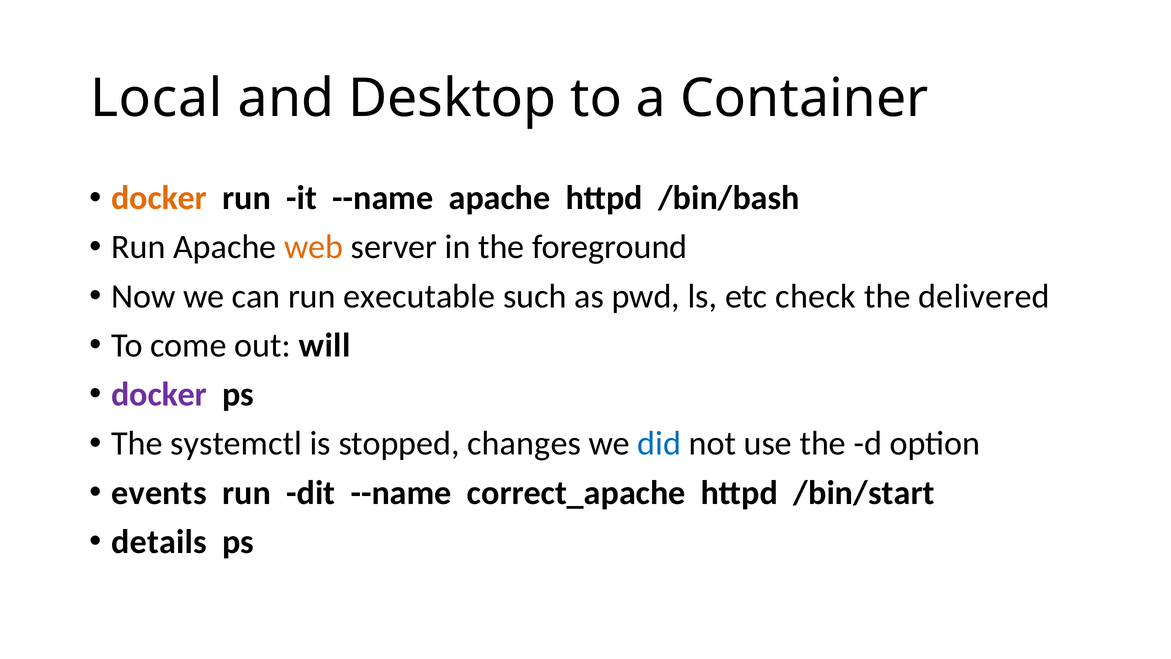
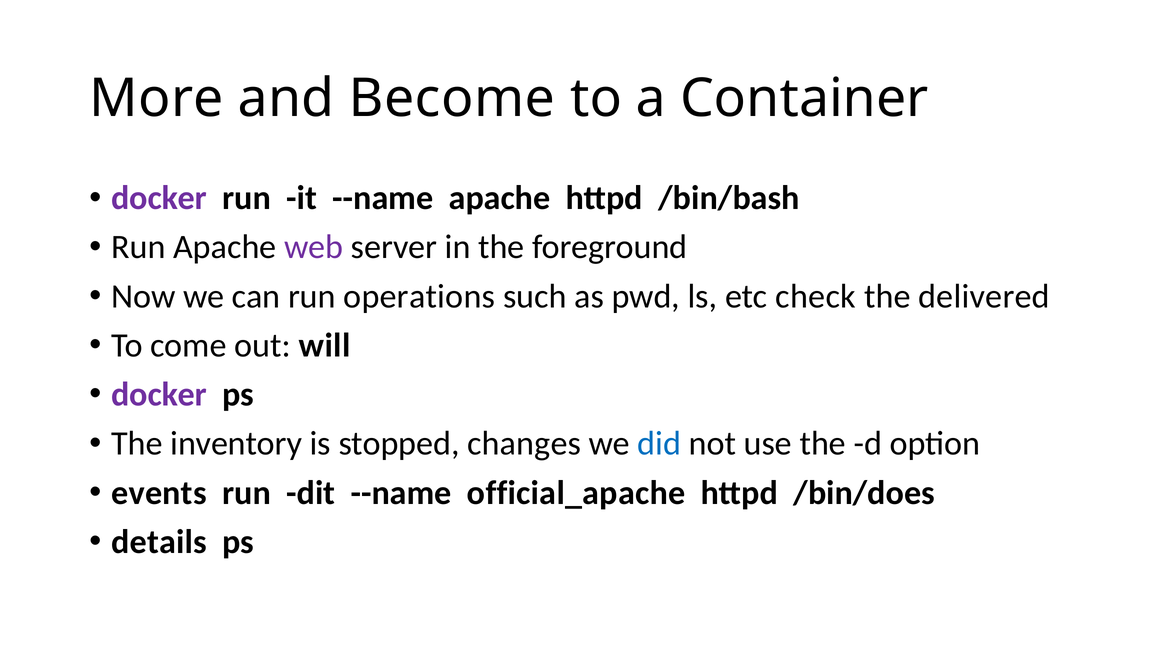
Local: Local -> More (157, 98)
Desktop: Desktop -> Become (452, 98)
docker colour: orange -> purple (159, 198)
web colour: orange -> purple (314, 247)
executable: executable -> operations (419, 296)
systemctl: systemctl -> inventory (236, 443)
correct_apache: correct_apache -> official_apache (576, 493)
/bin/start: /bin/start -> /bin/does (864, 493)
